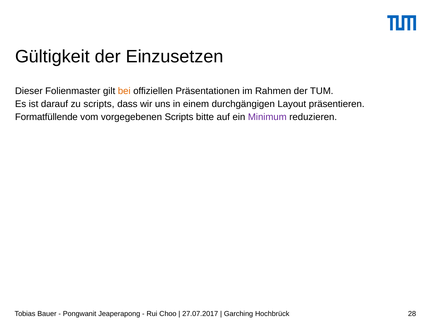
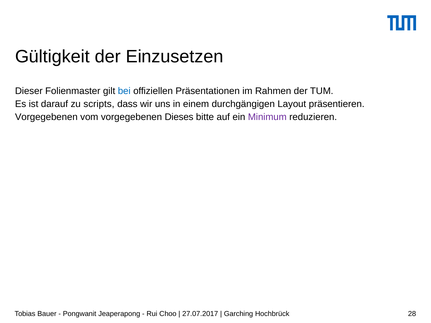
bei colour: orange -> blue (124, 91)
Formatfüllende: Formatfüllende -> Vorgegebenen (46, 117)
vorgegebenen Scripts: Scripts -> Dieses (179, 117)
